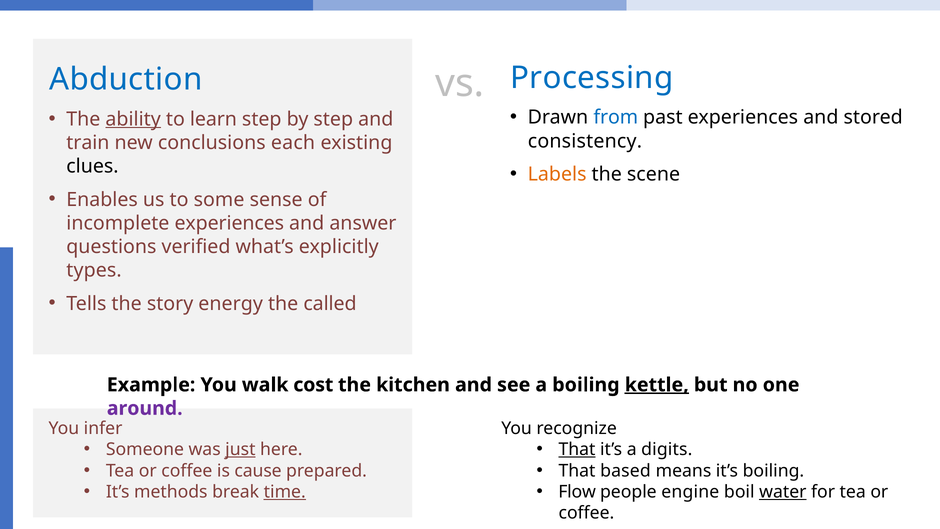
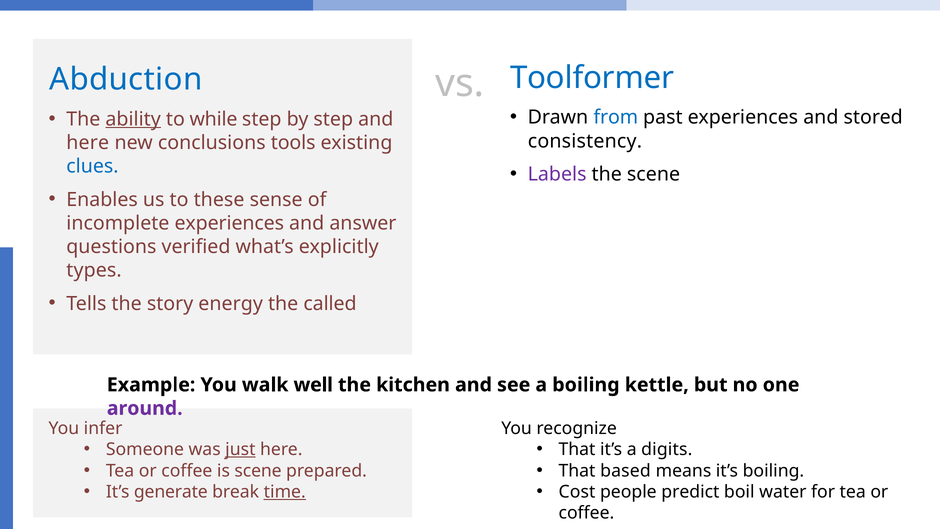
Processing: Processing -> Toolformer (592, 78)
learn: learn -> while (213, 119)
train: train -> here (88, 143)
each: each -> tools (293, 143)
clues colour: black -> blue (92, 166)
Labels colour: orange -> purple (557, 174)
some: some -> these (219, 200)
cost: cost -> well (313, 385)
kettle underline: present -> none (657, 385)
That underline: present -> none (577, 449)
is cause: cause -> scene (258, 470)
methods: methods -> generate (171, 492)
Flow: Flow -> Cost (577, 492)
engine: engine -> predict (690, 492)
water underline: present -> none (783, 492)
